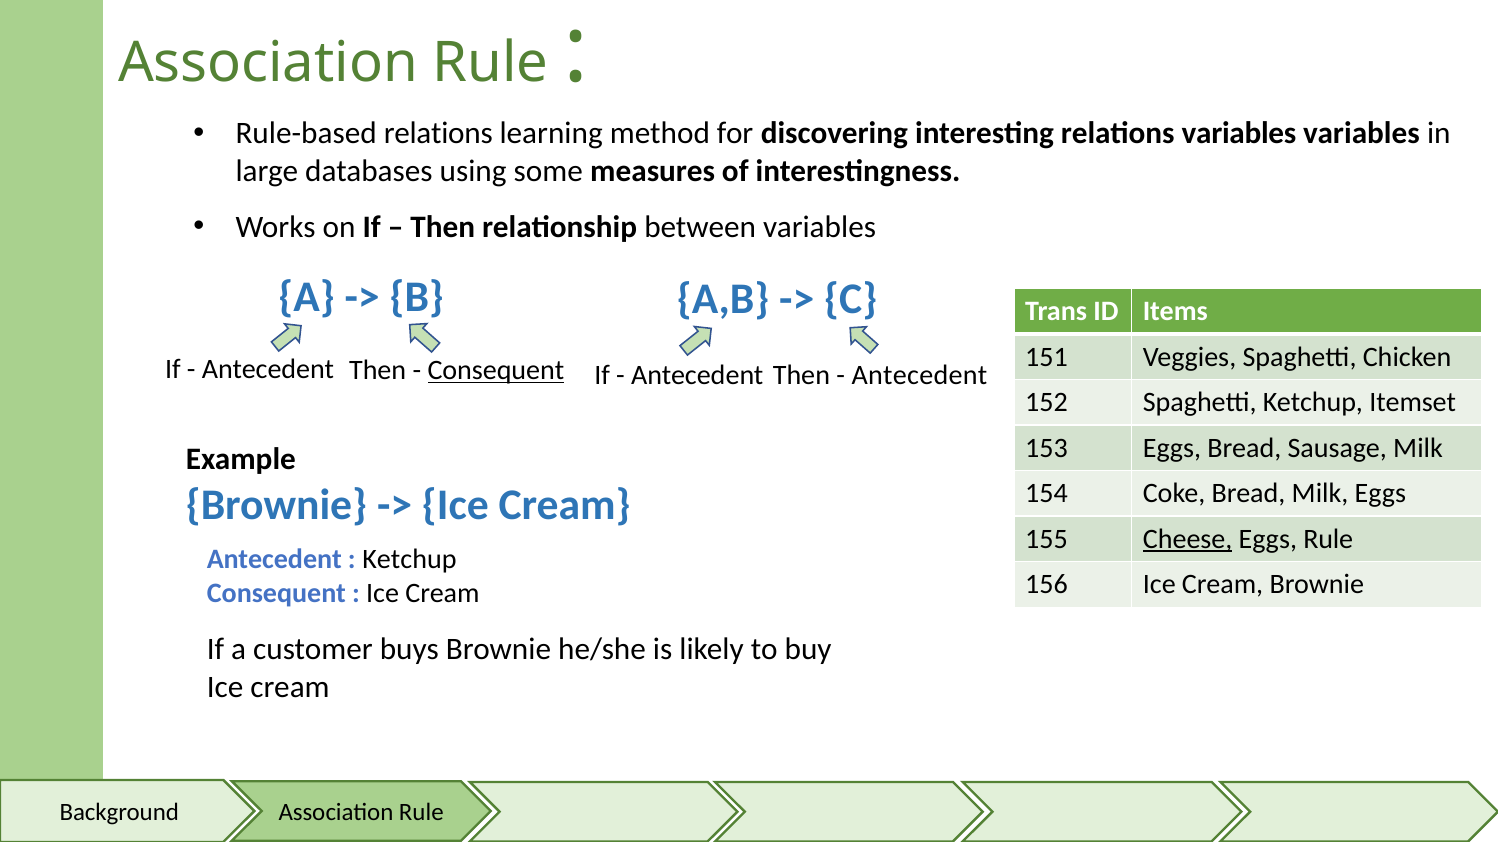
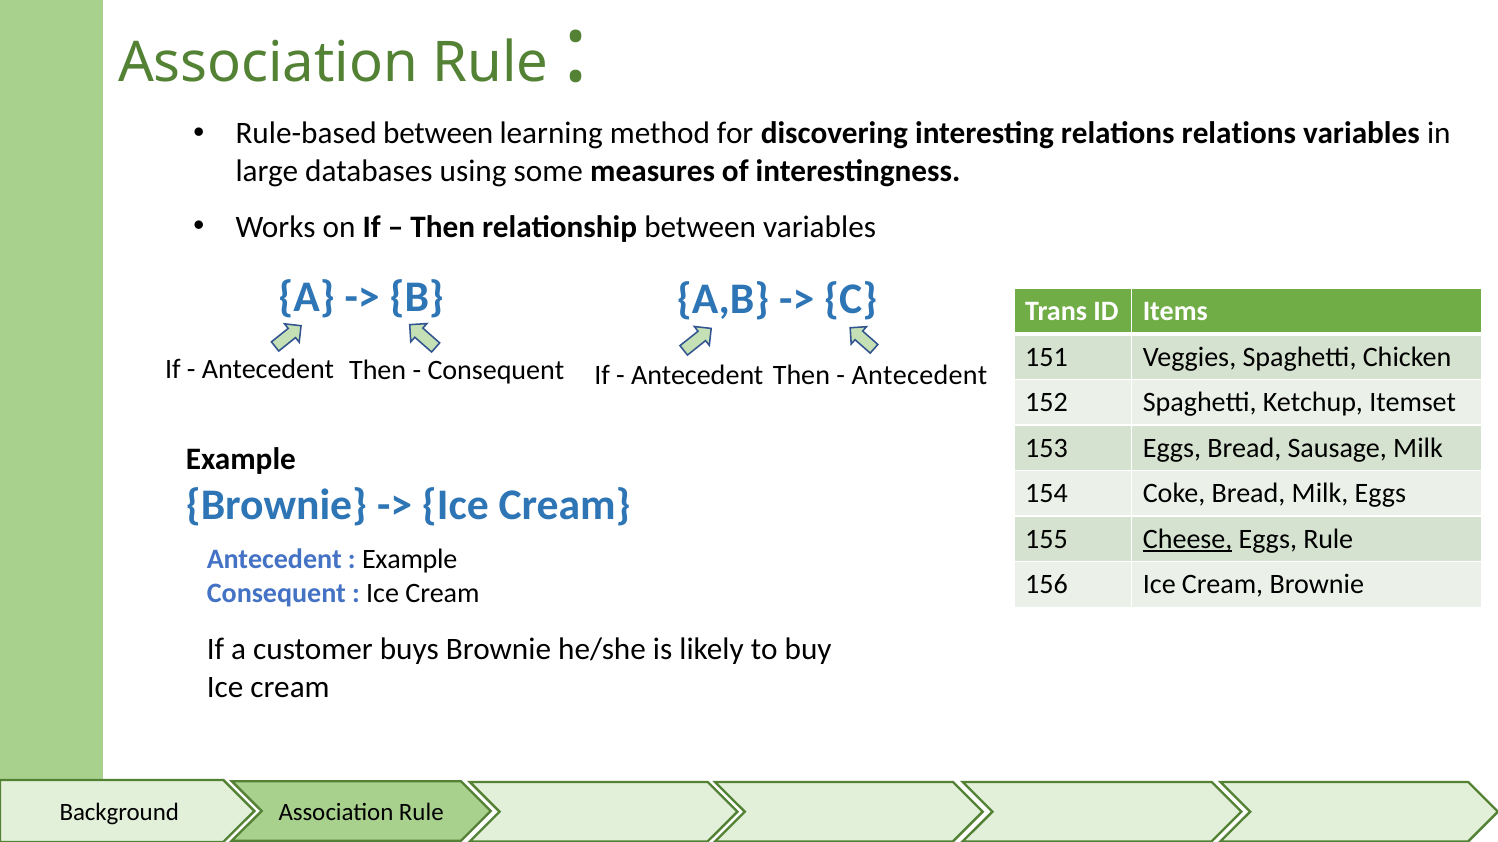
Rule-based relations: relations -> between (438, 134)
relations variables: variables -> relations (1239, 134)
Consequent underline: present -> none (496, 371)
Ketchup: Ketchup -> Example (410, 560)
